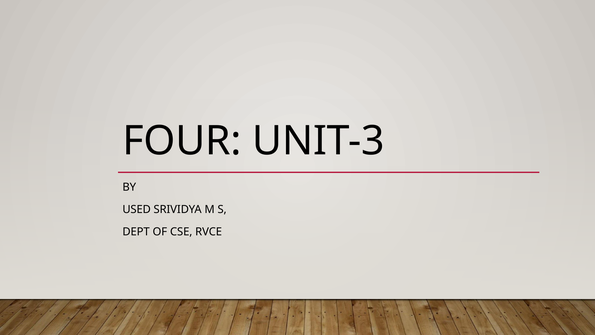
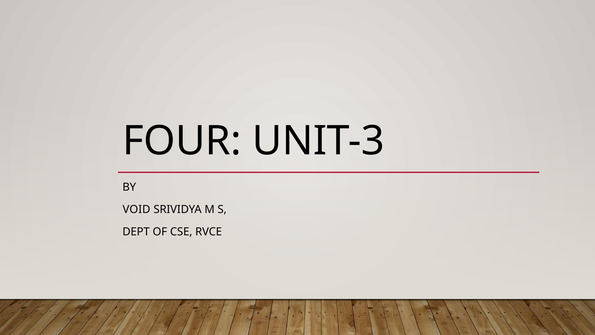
USED: USED -> VOID (136, 209)
